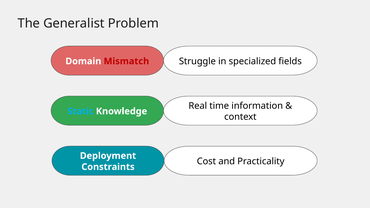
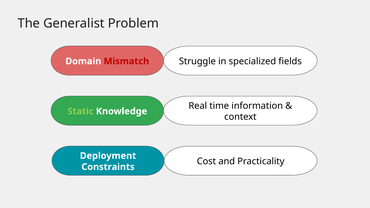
Static colour: light blue -> light green (81, 111)
